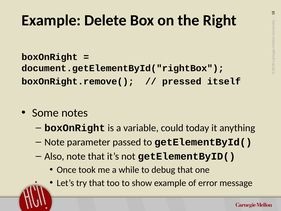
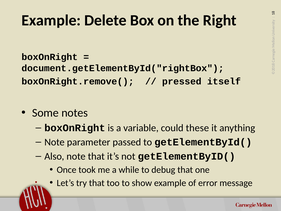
today: today -> these (197, 128)
